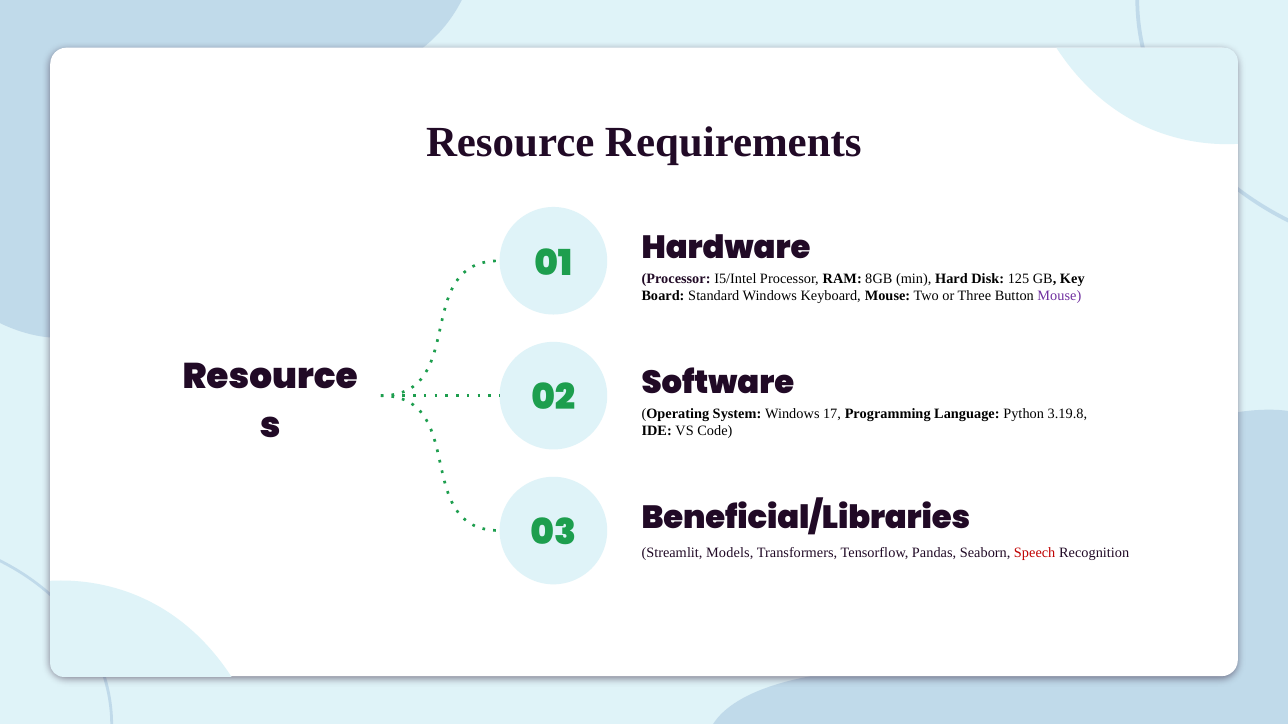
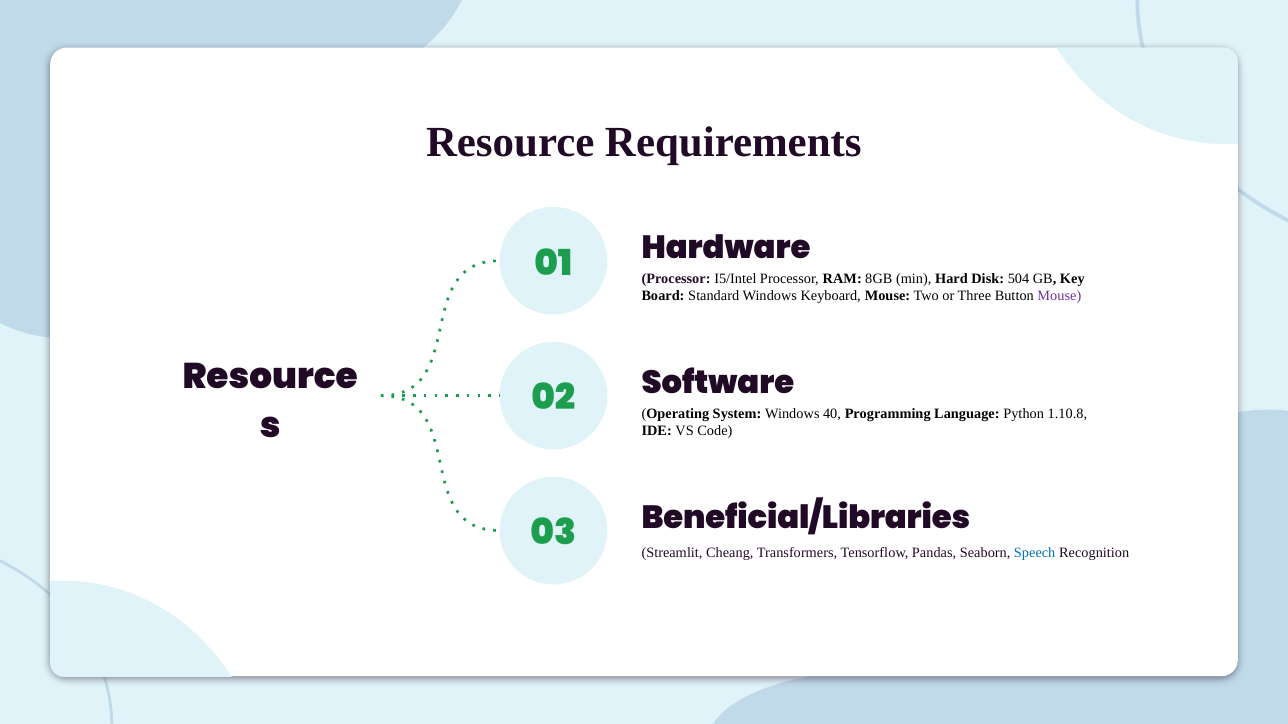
125: 125 -> 504 (1019, 279)
17: 17 -> 40 (832, 414)
3.19.8: 3.19.8 -> 1.10.8 (1067, 414)
Models: Models -> Cheang (730, 553)
Speech colour: red -> blue (1035, 553)
